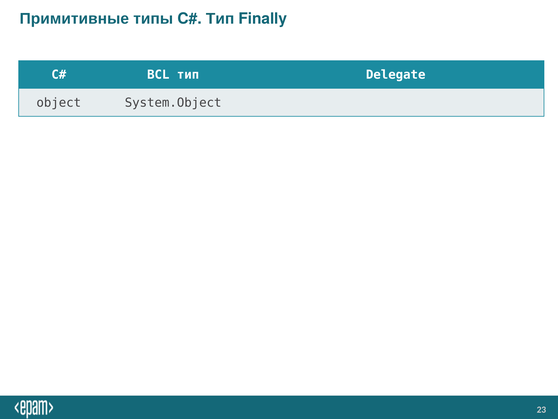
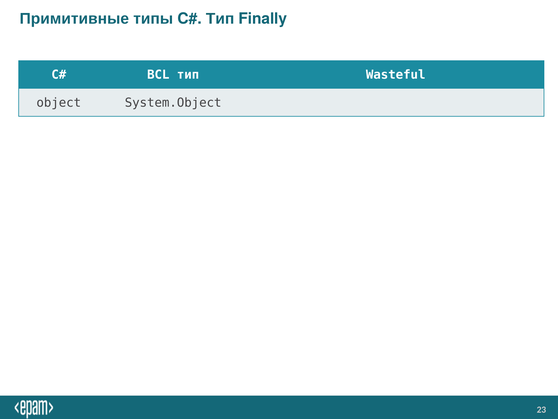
Delegate: Delegate -> Wasteful (396, 75)
